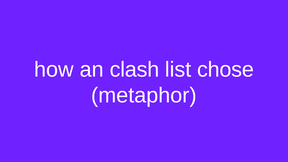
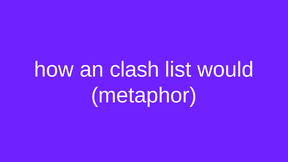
chose: chose -> would (225, 70)
